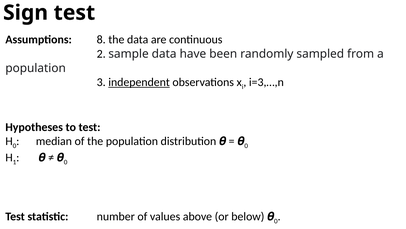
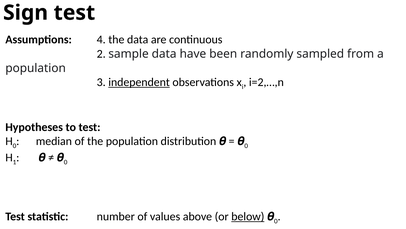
8: 8 -> 4 (101, 39)
i=3,…,n: i=3,…,n -> i=2,…,n (266, 82)
below underline: none -> present (248, 216)
